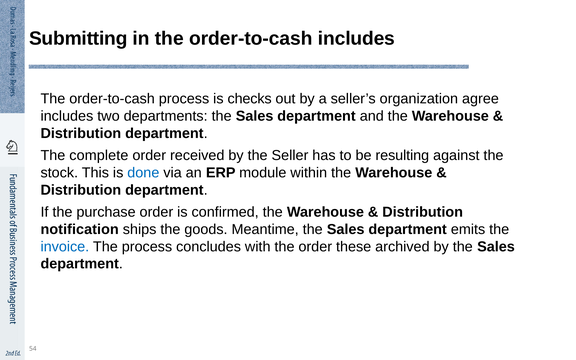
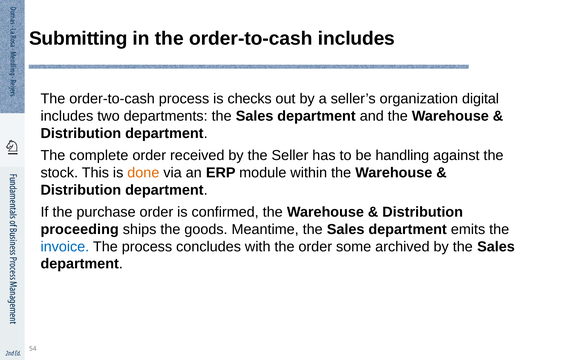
agree: agree -> digital (481, 99)
resulting: resulting -> handling (402, 155)
done colour: blue -> orange (143, 173)
notification: notification -> proceeding (80, 229)
these: these -> some (354, 247)
